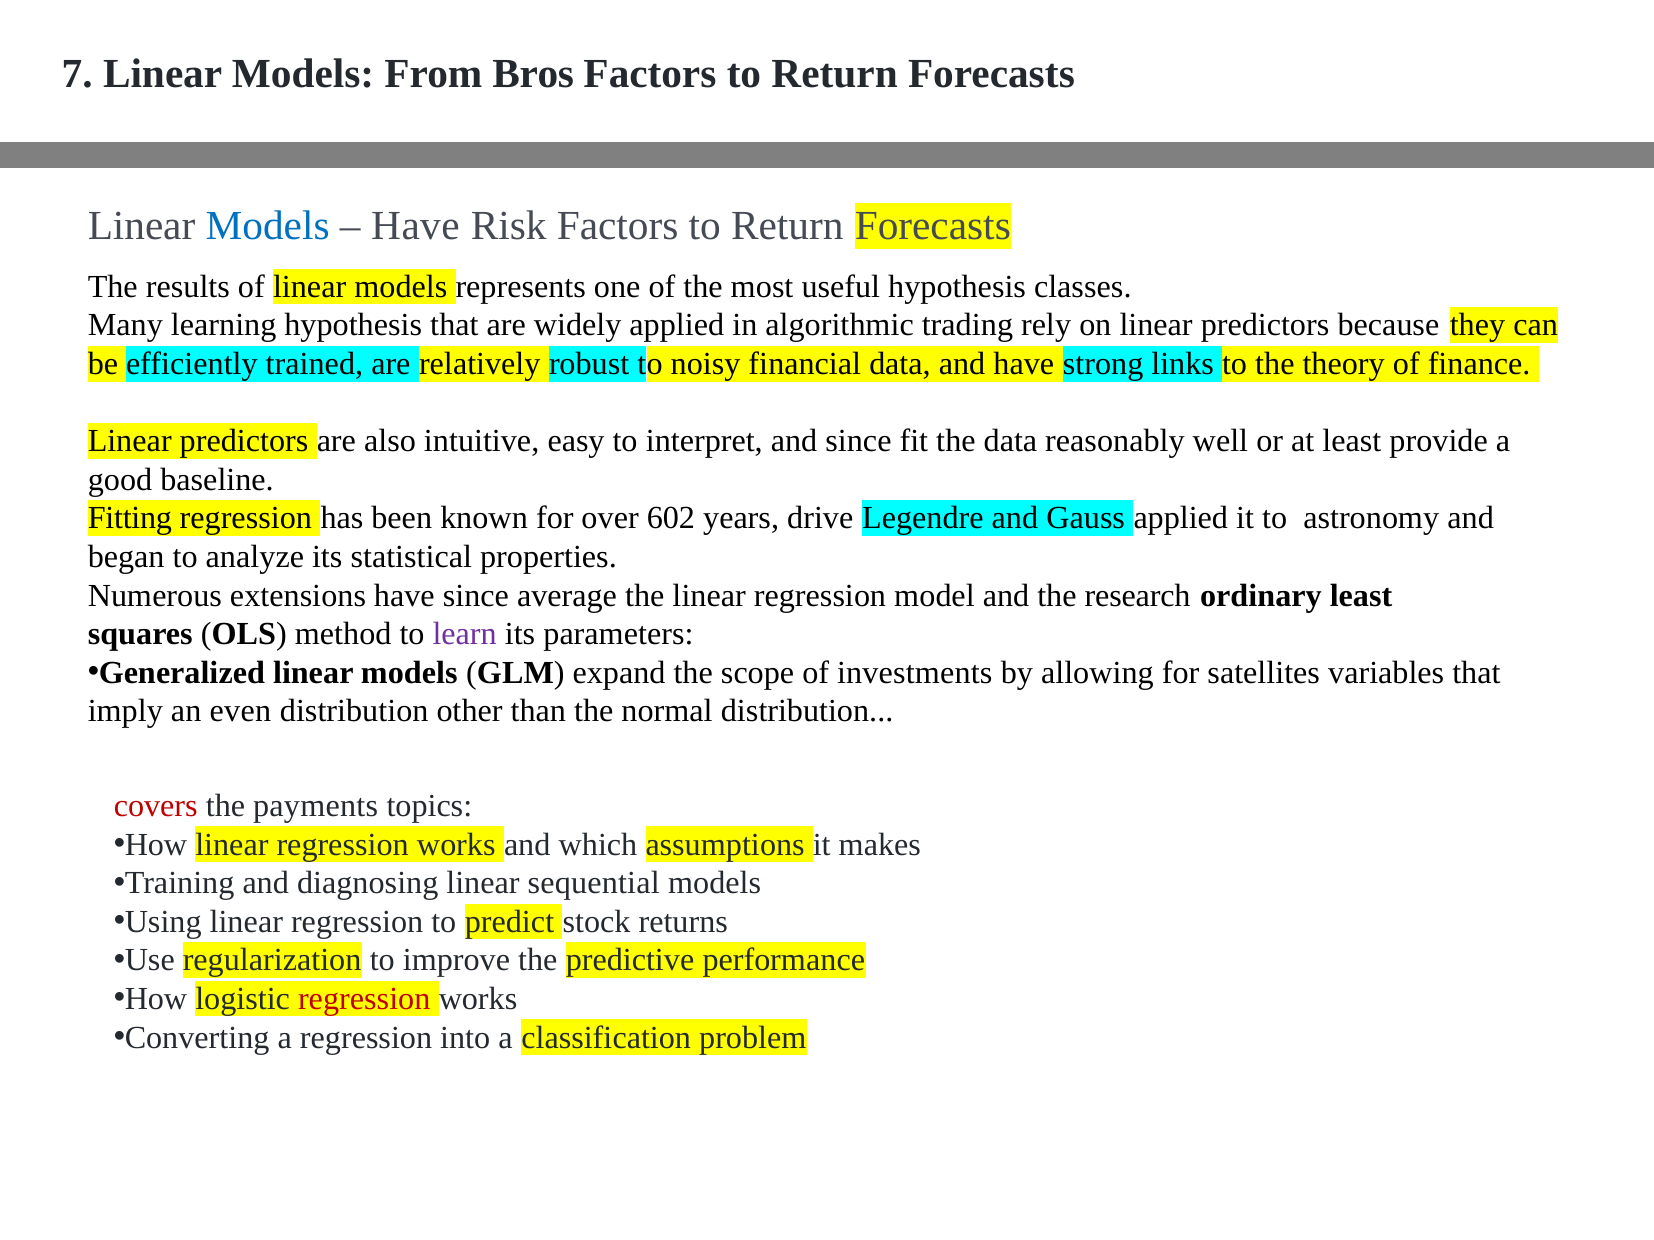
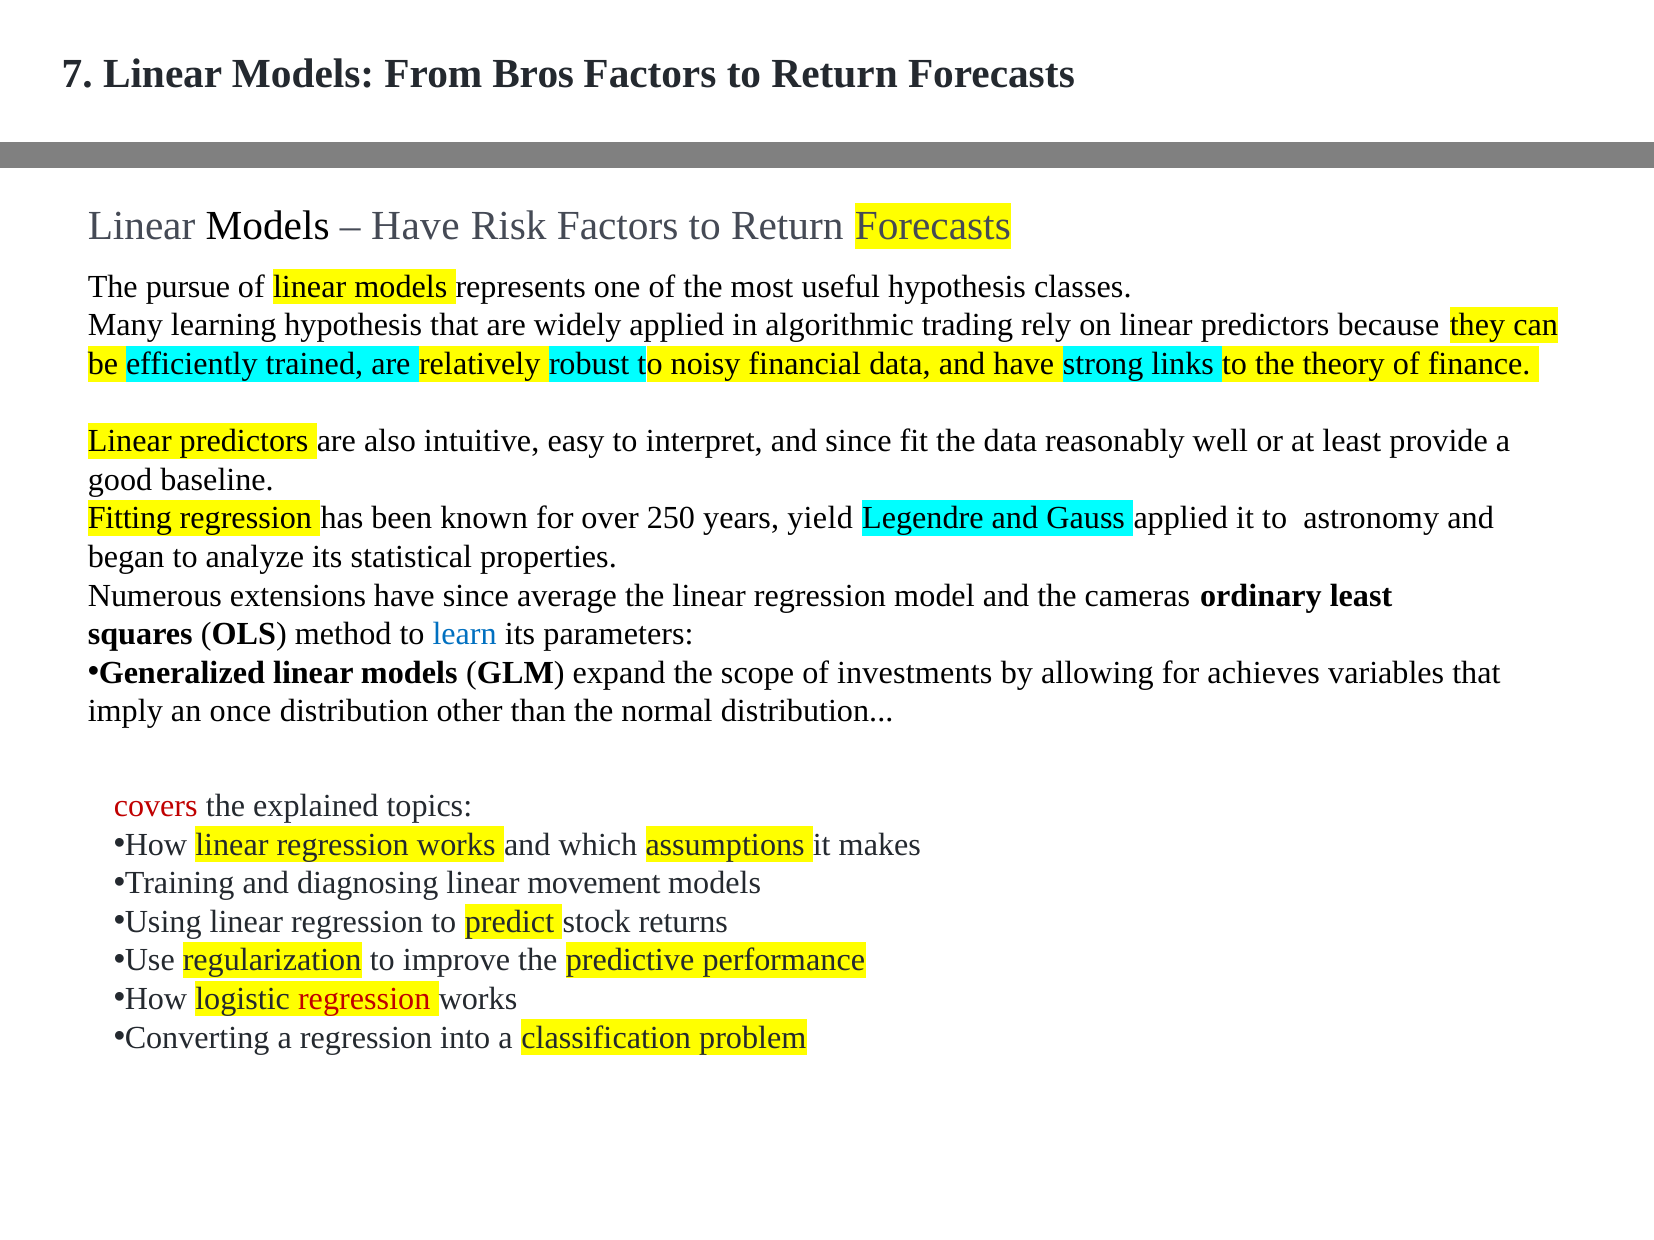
Models colour: blue -> black (268, 226)
results: results -> pursue (188, 287)
602: 602 -> 250 (671, 519)
drive: drive -> yield (820, 519)
research: research -> cameras (1137, 596)
learn colour: purple -> blue (465, 634)
satellites: satellites -> achieves (1264, 673)
even: even -> once (240, 712)
payments: payments -> explained (316, 806)
sequential: sequential -> movement (594, 883)
